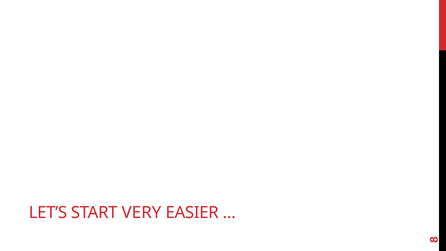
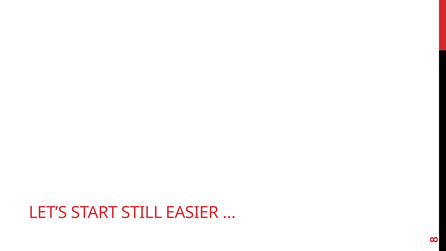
VERY: VERY -> STILL (142, 212)
